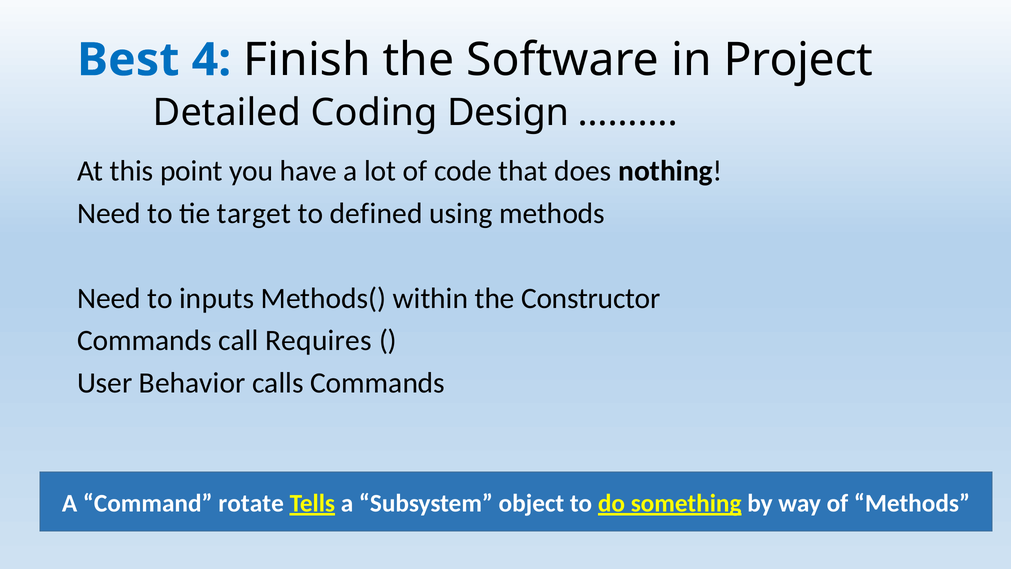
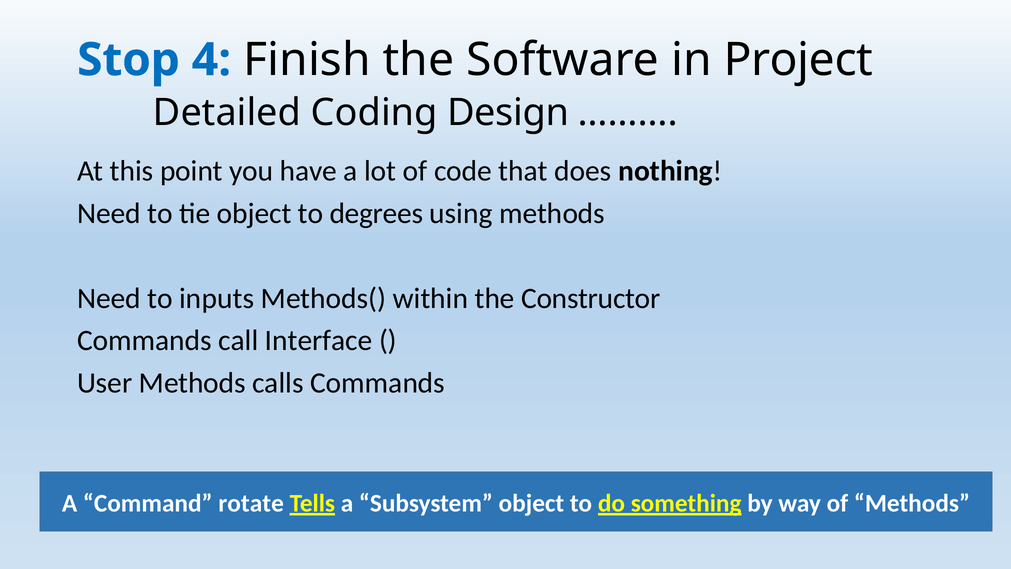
Best: Best -> Stop (129, 60)
tie target: target -> object (254, 213)
defined: defined -> degrees (376, 213)
Requires: Requires -> Interface (319, 340)
User Behavior: Behavior -> Methods (192, 383)
